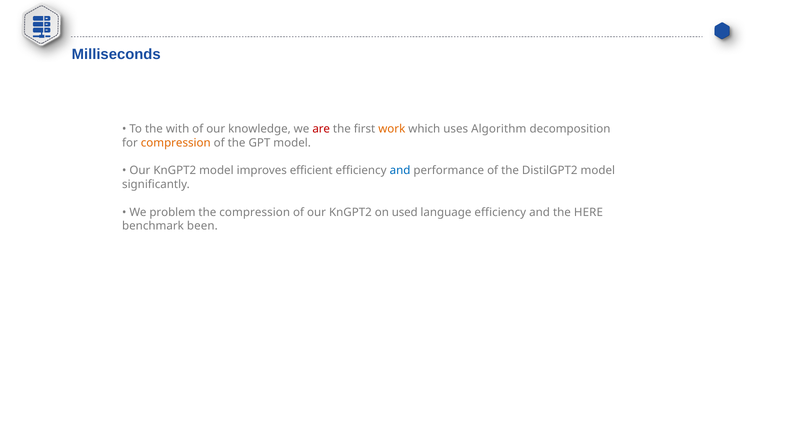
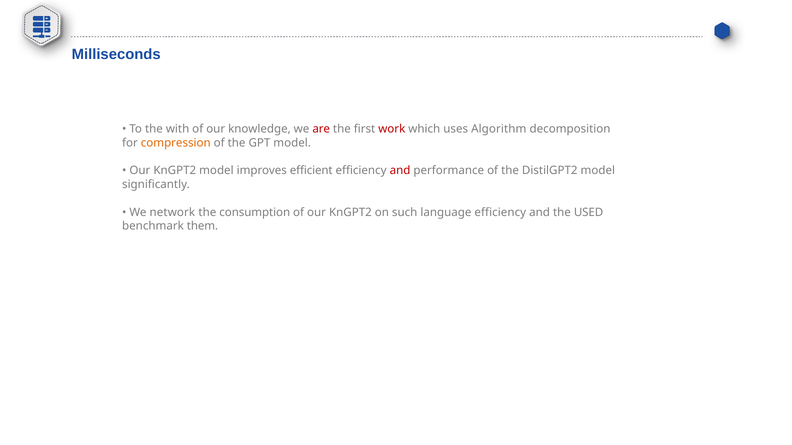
work colour: orange -> red (392, 129)
and colour: blue -> red (400, 171)
problem: problem -> network (172, 212)
the compression: compression -> consumption (255, 212)
used: used -> such (405, 212)
HERE: HERE -> USED (589, 212)
been: been -> them (202, 226)
